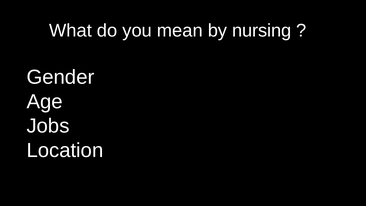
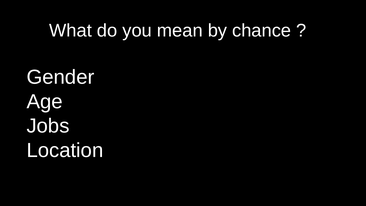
nursing: nursing -> chance (262, 31)
